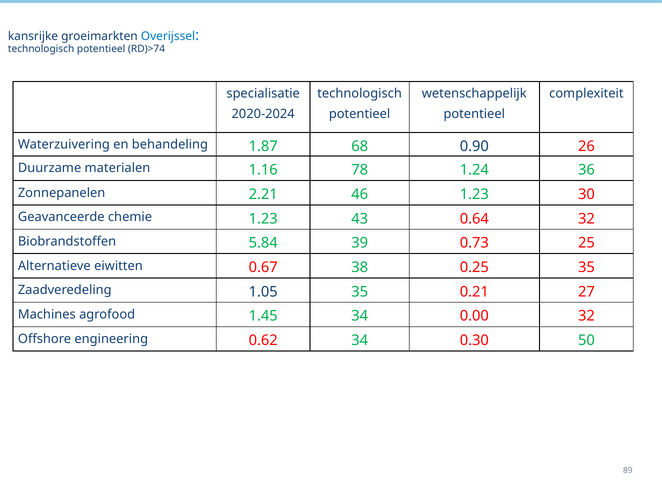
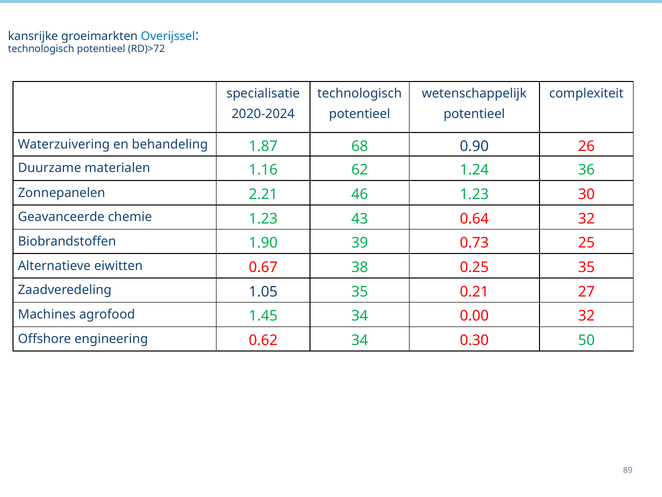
RD)>74: RD)>74 -> RD)>72 (146, 49)
78: 78 -> 62 (360, 170)
5.84: 5.84 -> 1.90 (263, 243)
